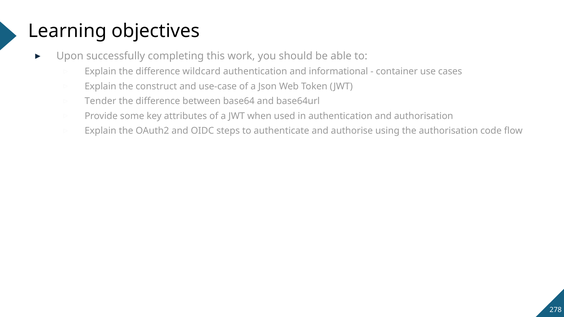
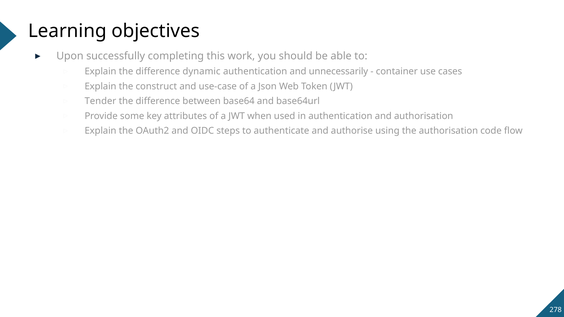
wildcard: wildcard -> dynamic (202, 72)
informational: informational -> unnecessarily (338, 72)
